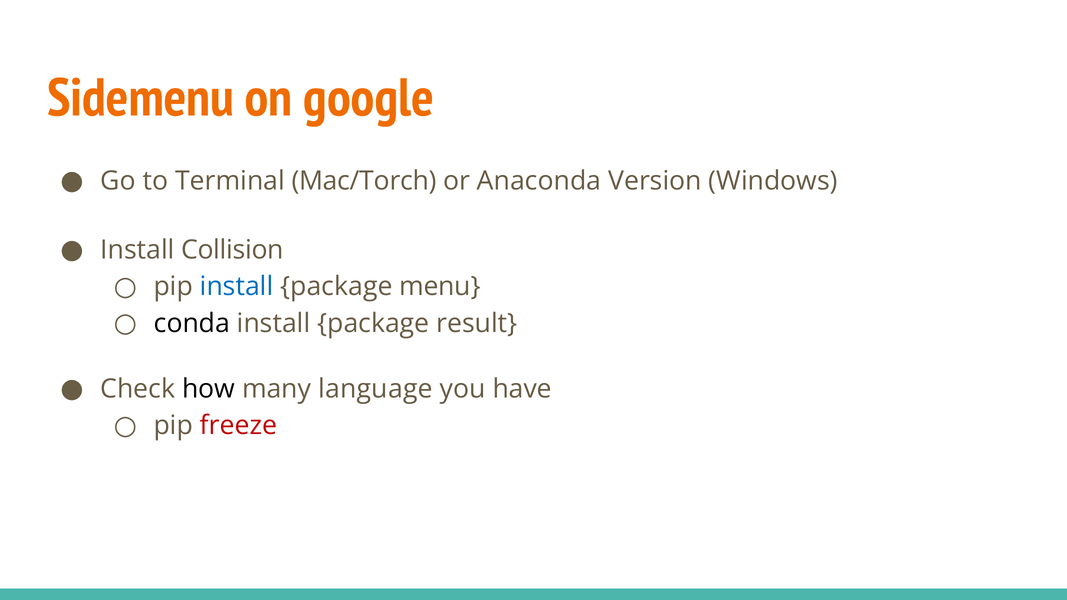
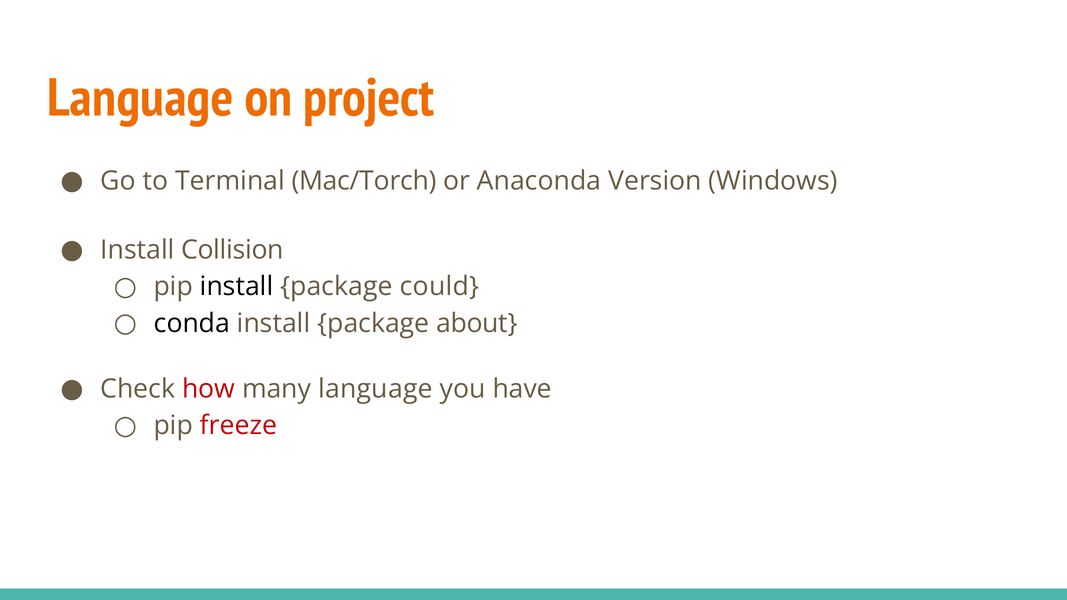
Sidemenu: Sidemenu -> Language (140, 98)
google: google -> project (369, 98)
install colour: blue -> black (237, 287)
menu: menu -> could (440, 287)
result: result -> about (477, 324)
how colour: black -> red (209, 389)
